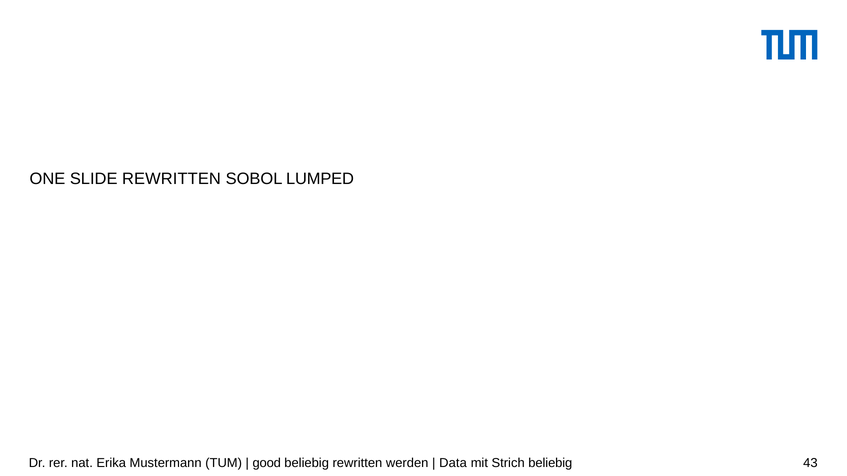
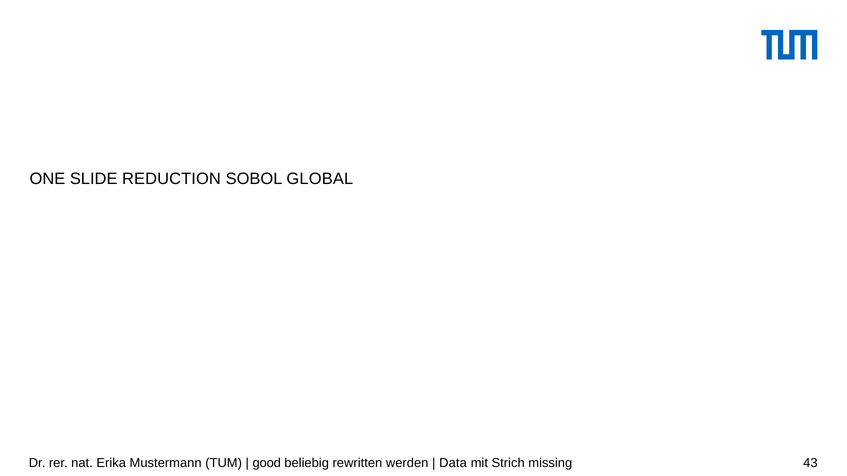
SLIDE REWRITTEN: REWRITTEN -> REDUCTION (171, 179)
LUMPED: LUMPED -> GLOBAL (320, 179)
Strich beliebig: beliebig -> missing (550, 463)
